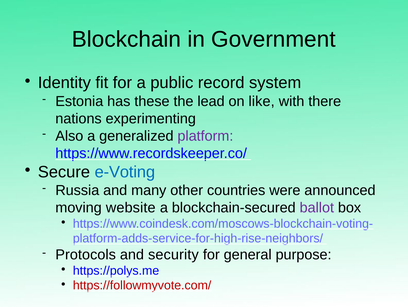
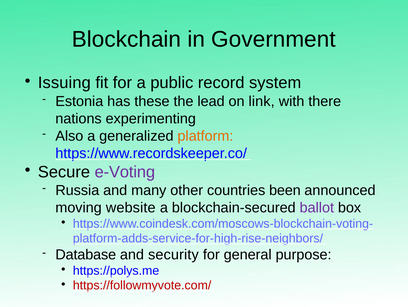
Identity: Identity -> Issuing (64, 83)
like: like -> link (262, 101)
platform colour: purple -> orange (205, 136)
e-Voting colour: blue -> purple (125, 172)
were: were -> been (285, 190)
Protocols: Protocols -> Database (86, 254)
